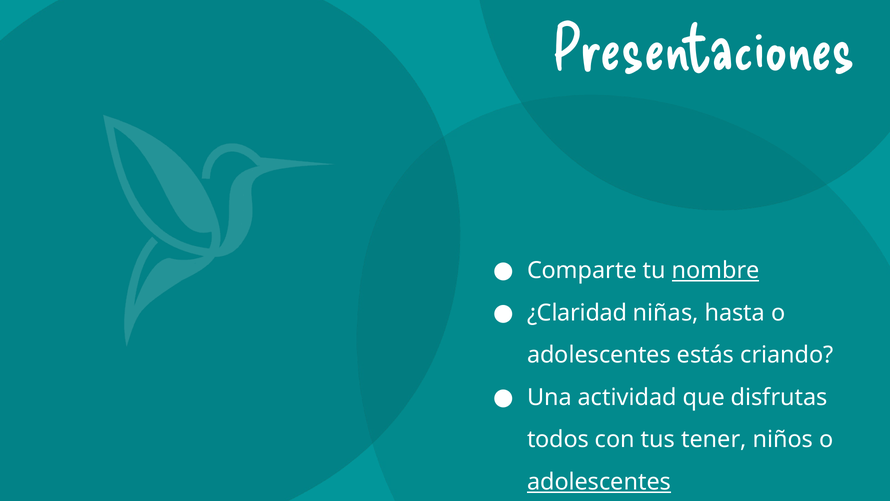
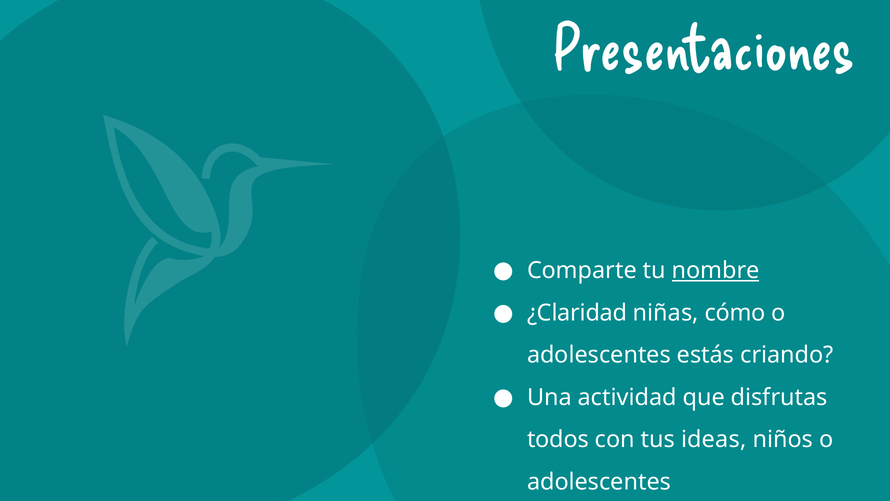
hasta: hasta -> cómo (735, 313)
tener: tener -> ideas (714, 439)
adolescentes underline: present -> none (599, 482)
